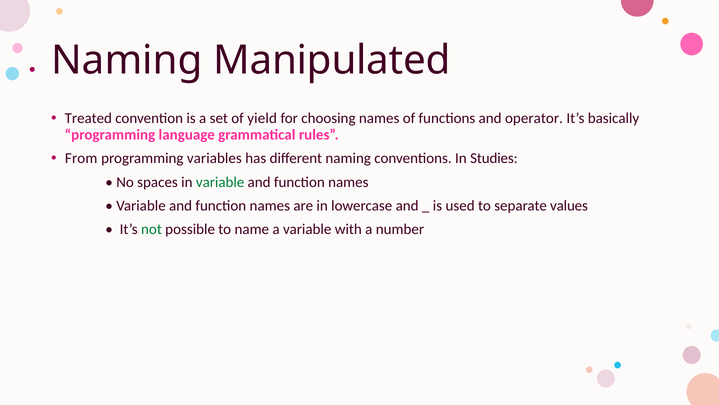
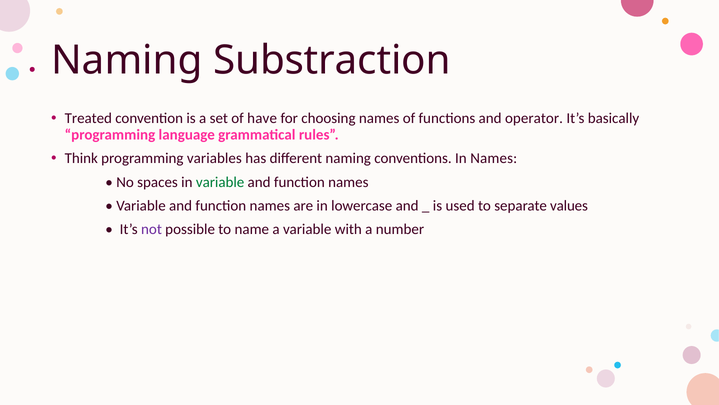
Manipulated: Manipulated -> Substraction (332, 60)
yield: yield -> have (262, 118)
From: From -> Think (81, 158)
In Studies: Studies -> Names (494, 158)
not colour: green -> purple (151, 229)
